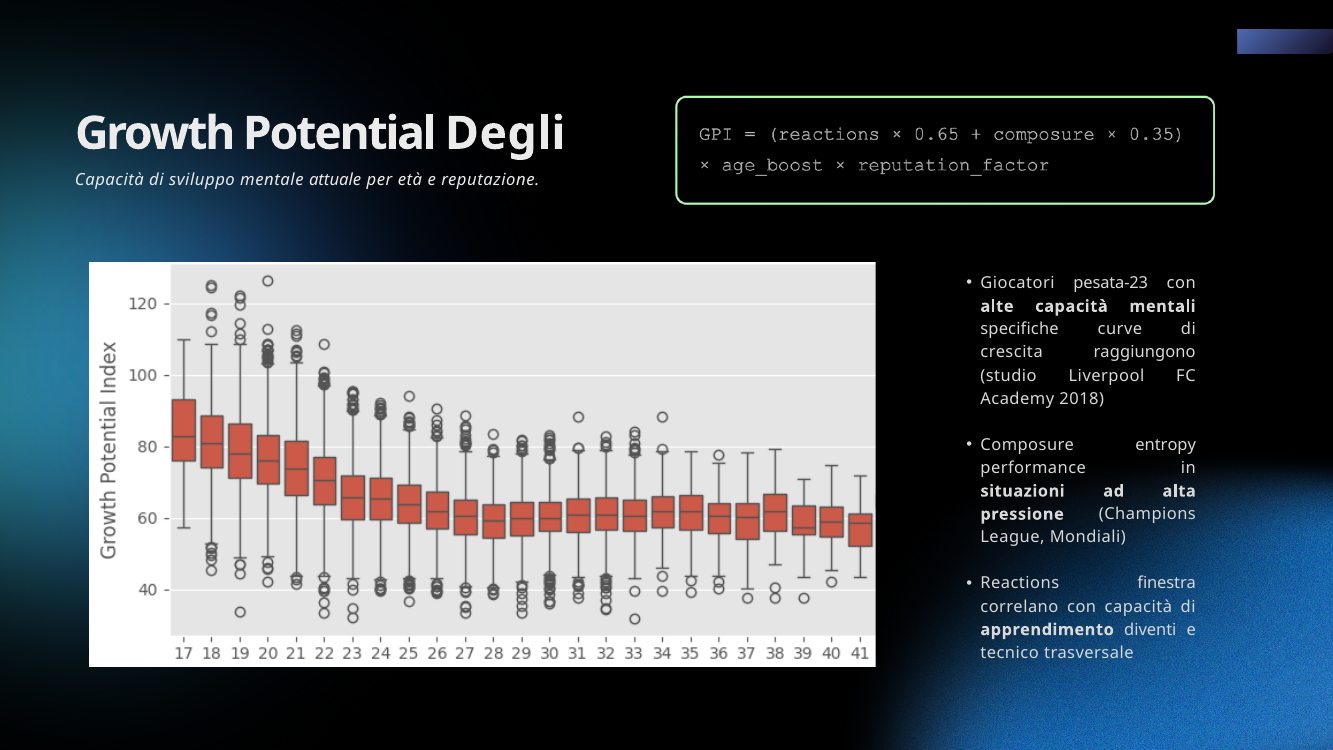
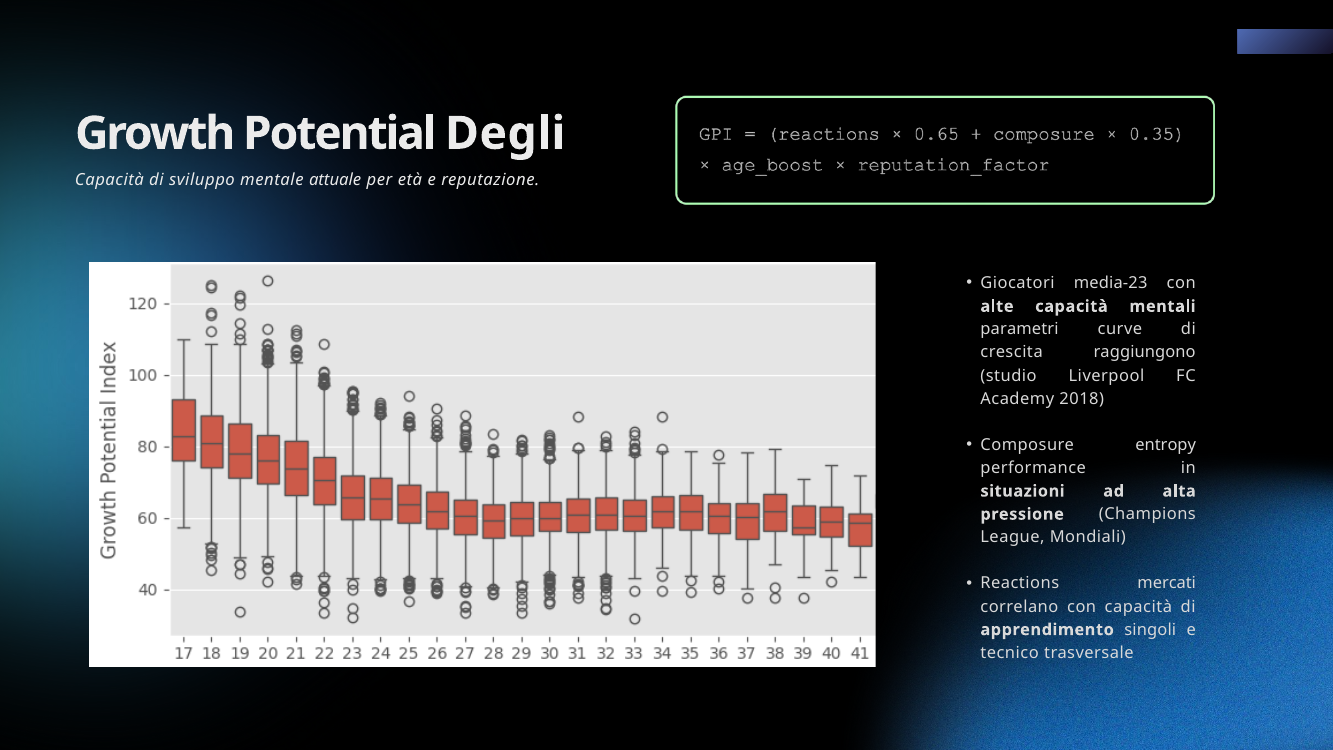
pesata-23: pesata-23 -> media-23 (1111, 283)
specifiche: specifiche -> parametri (1020, 329)
finestra: finestra -> mercati (1167, 583)
diventi: diventi -> singoli (1150, 630)
